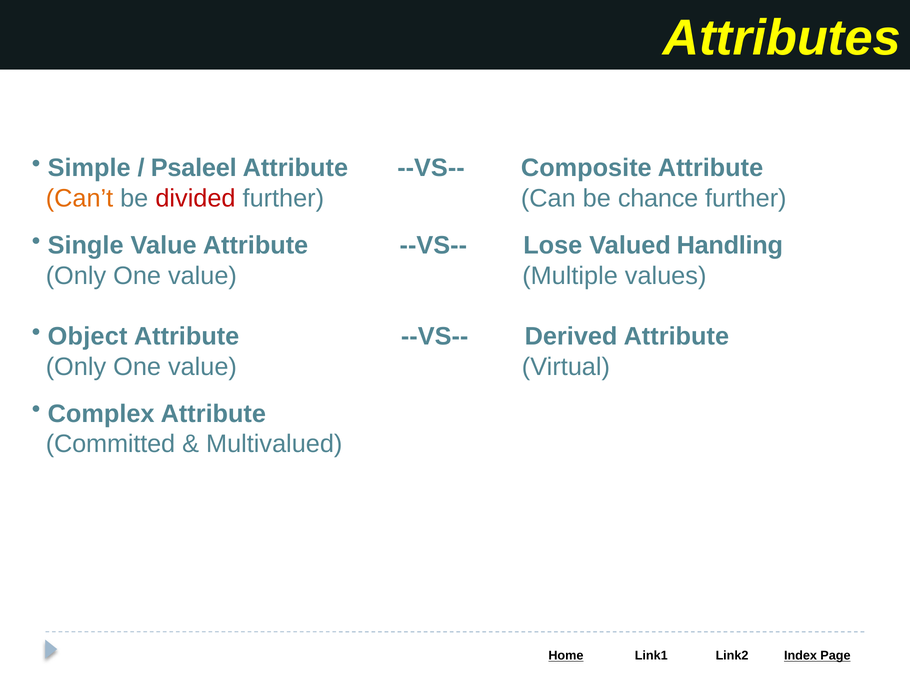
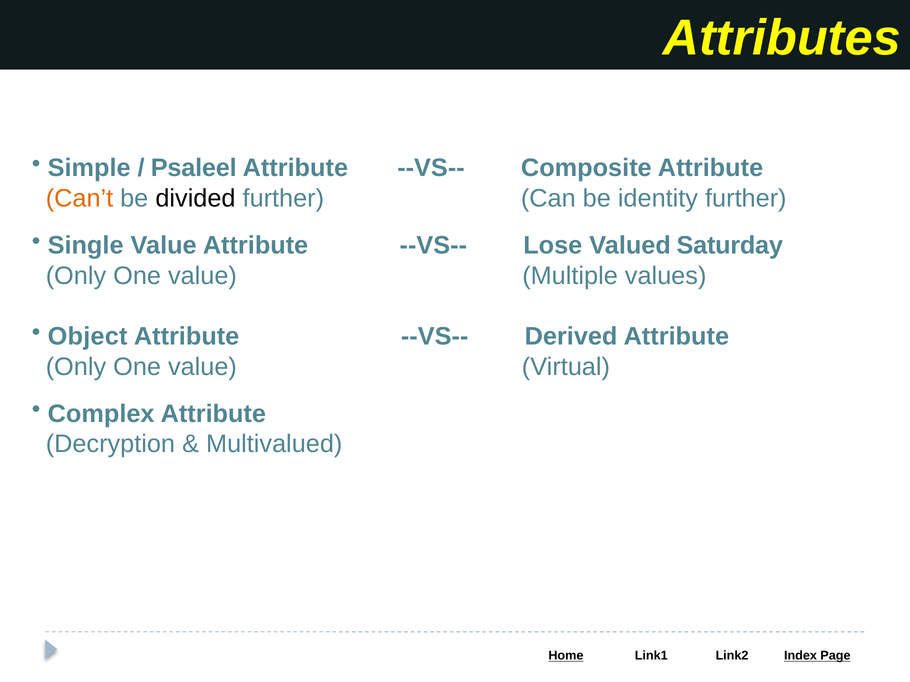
divided colour: red -> black (195, 199)
chance: chance -> identity (658, 199)
Handling: Handling -> Saturday (730, 246)
Committed: Committed -> Decryption (110, 444)
